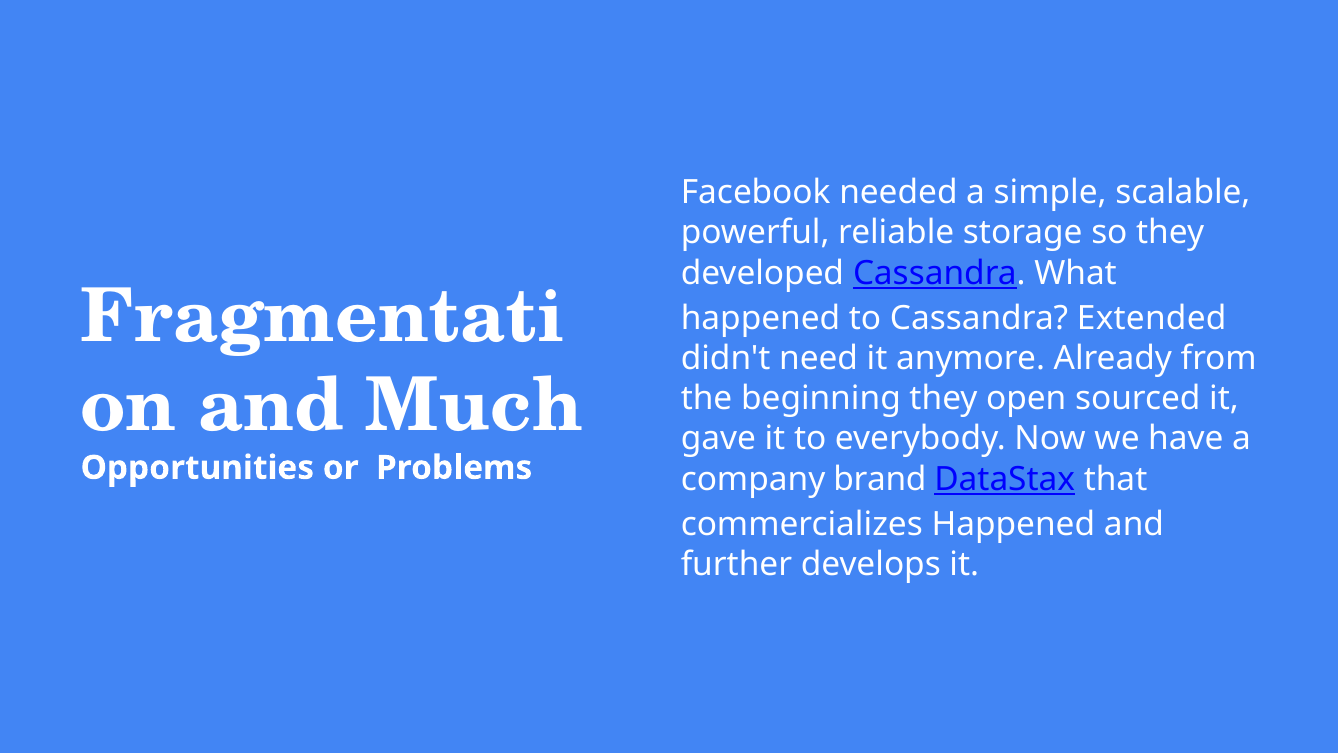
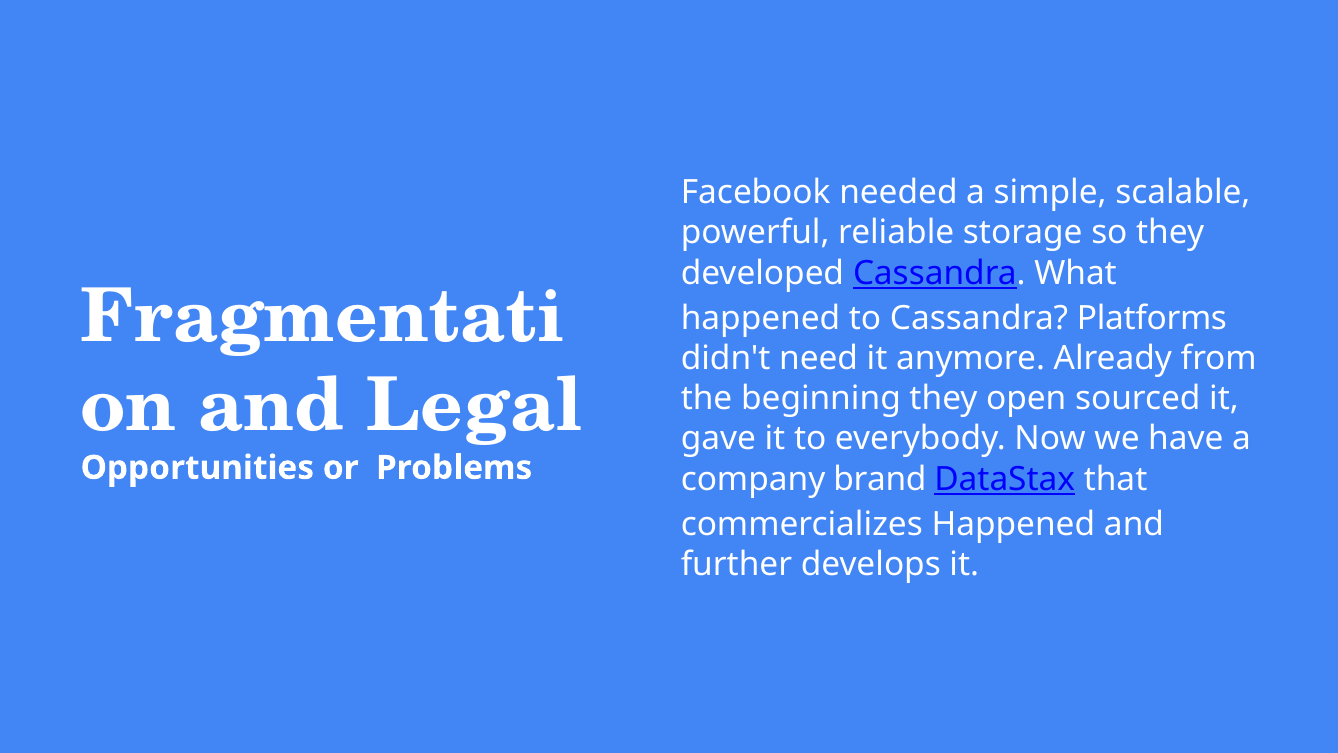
Extended: Extended -> Platforms (1152, 319)
Much: Much -> Legal (475, 406)
